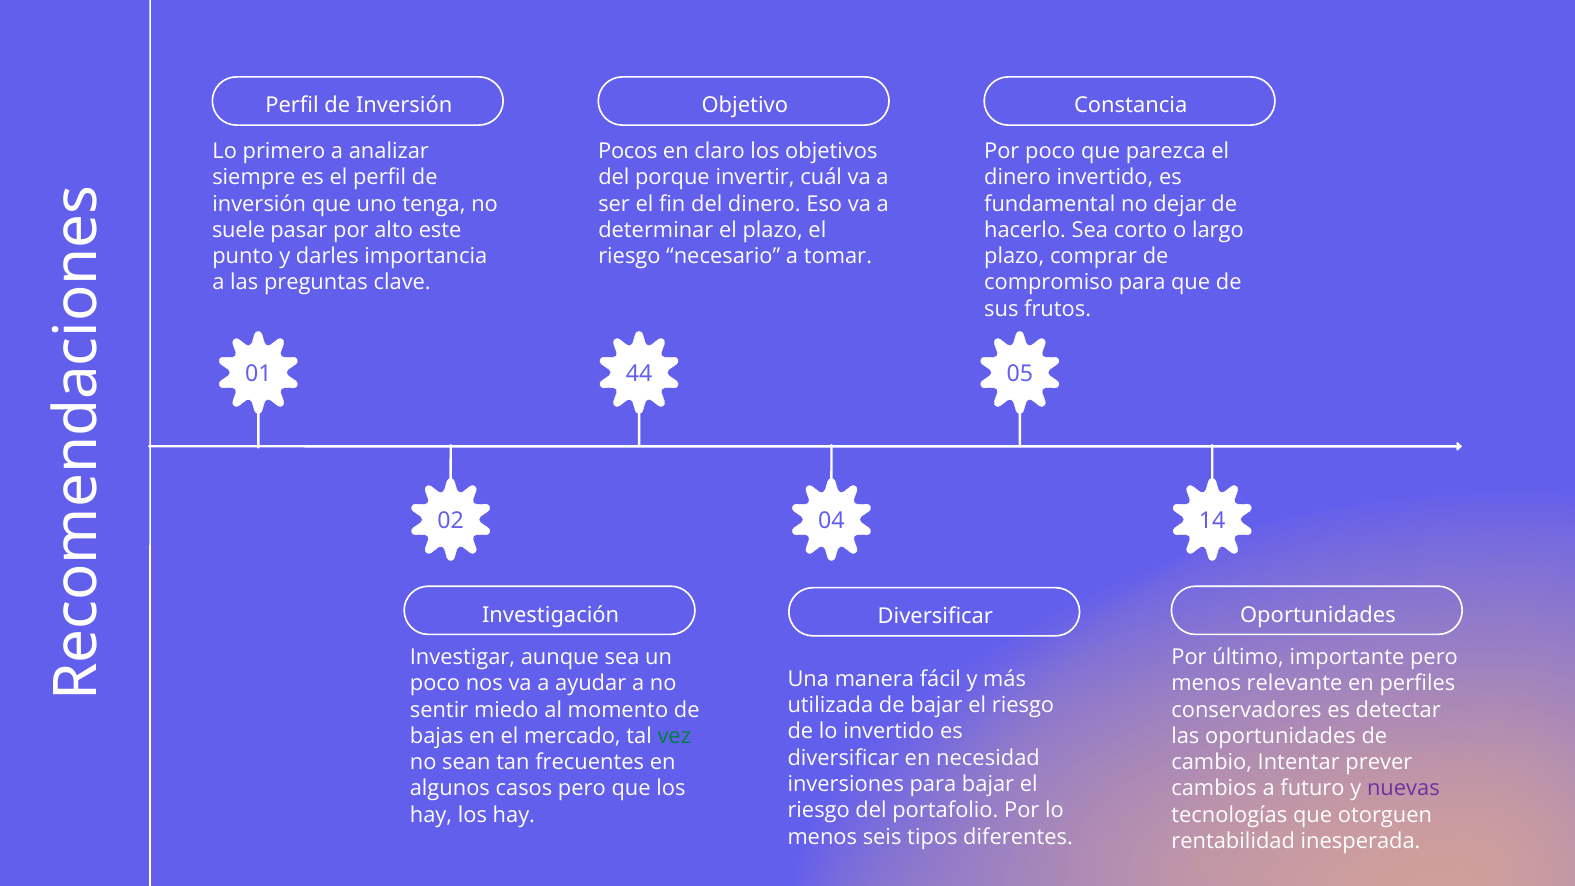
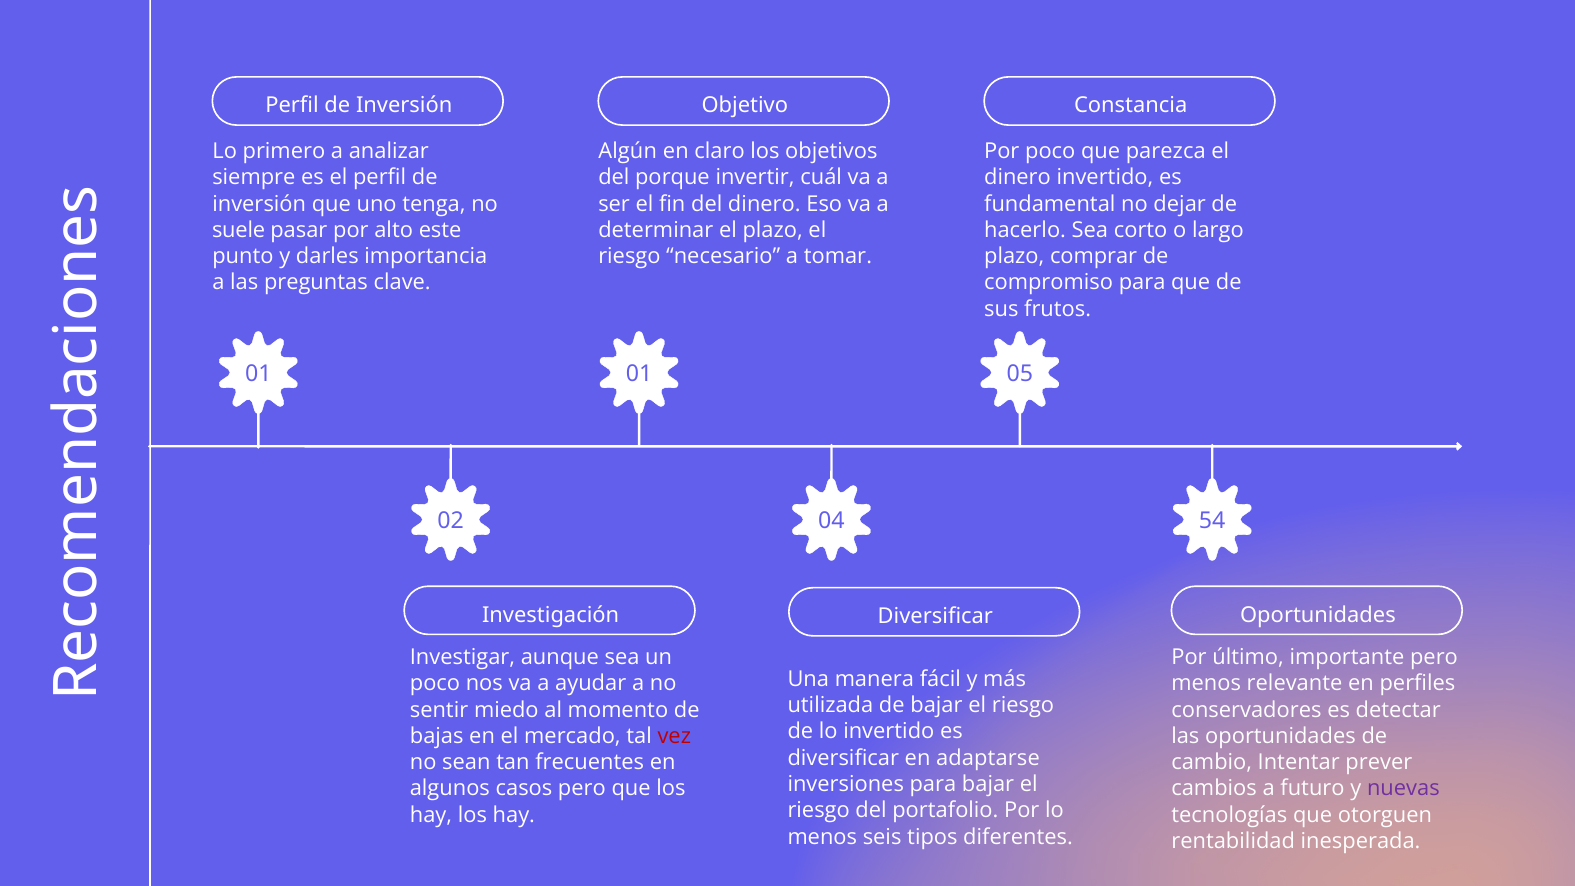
Pocos: Pocos -> Algún (628, 151)
01 44: 44 -> 01 (639, 374)
14: 14 -> 54 (1212, 521)
vez colour: green -> red (674, 736)
necesidad: necesidad -> adaptarse (988, 758)
